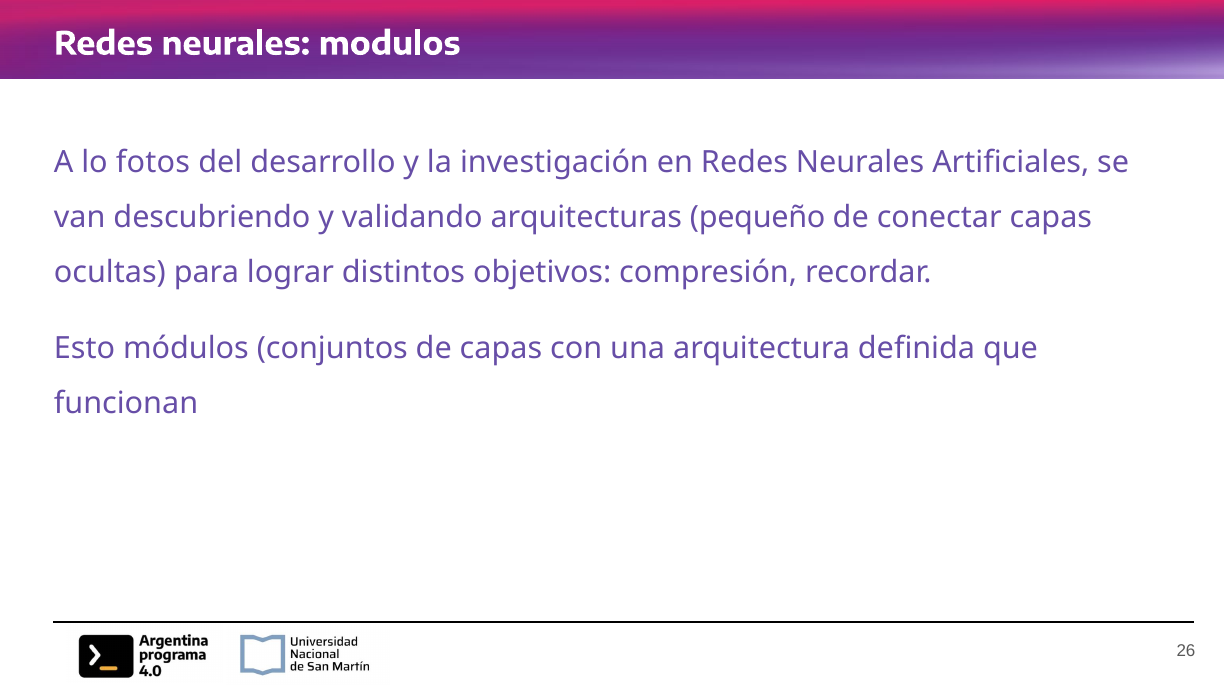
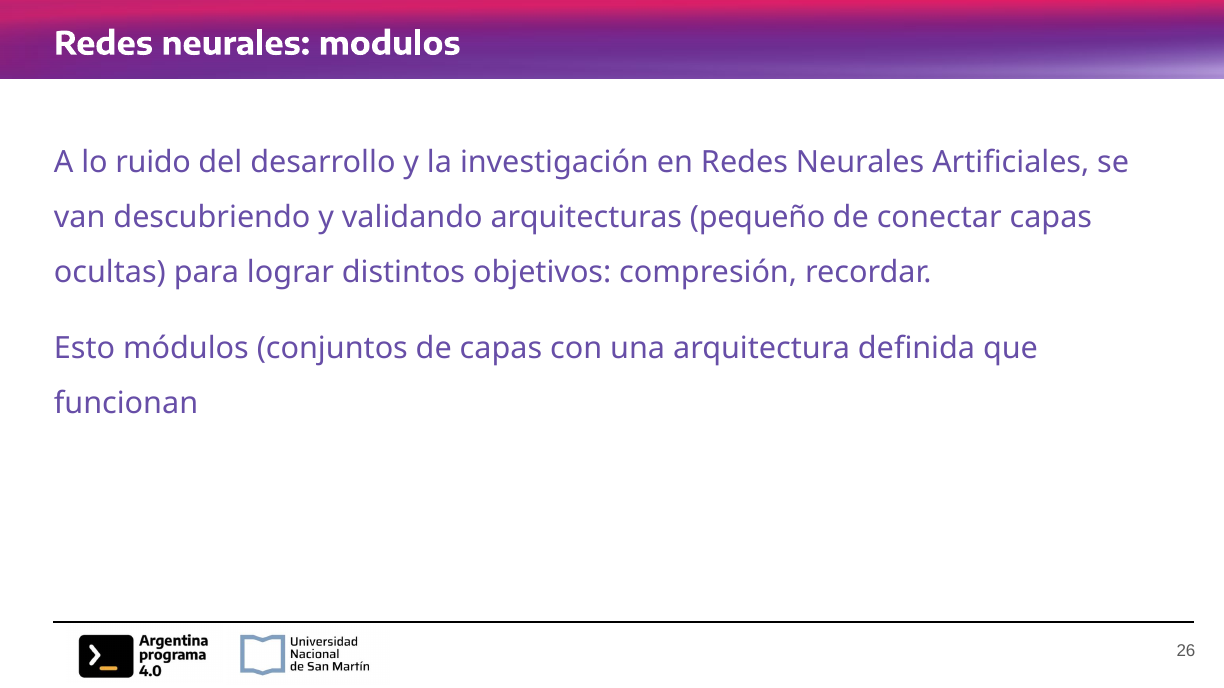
fotos: fotos -> ruido (153, 163)
